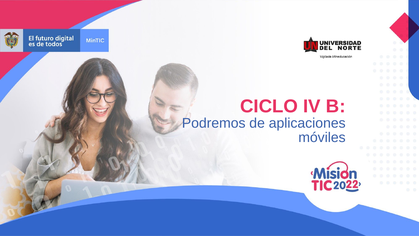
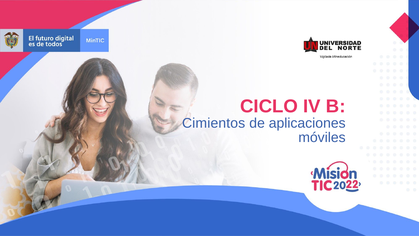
Podremos: Podremos -> Cimientos (214, 123)
